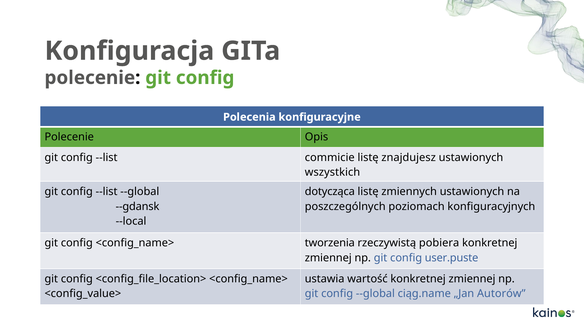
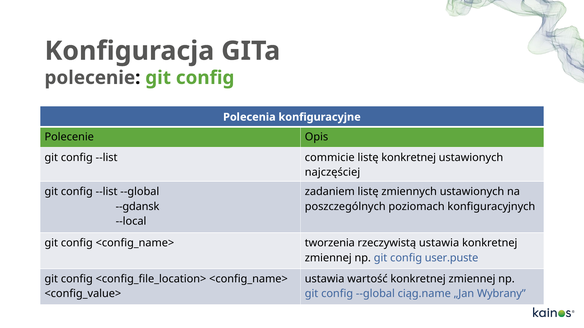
listę znajdujesz: znajdujesz -> konkretnej (409, 158)
wszystkich: wszystkich -> najczęściej (332, 173)
dotycząca: dotycząca -> zadaniem (330, 192)
rzeczywistą pobiera: pobiera -> ustawia (439, 243)
Autorów: Autorów -> Wybrany (501, 294)
